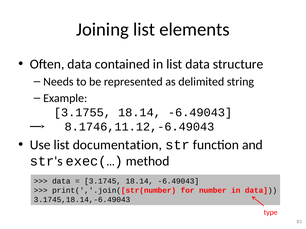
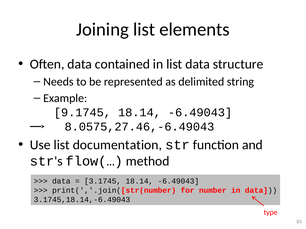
3.1755: 3.1755 -> 9.1745 (82, 113)
8.1746,11.12,-6.49043: 8.1746,11.12,-6.49043 -> 8.0575,27.46,-6.49043 (139, 127)
exec(…: exec(… -> flow(… (94, 161)
